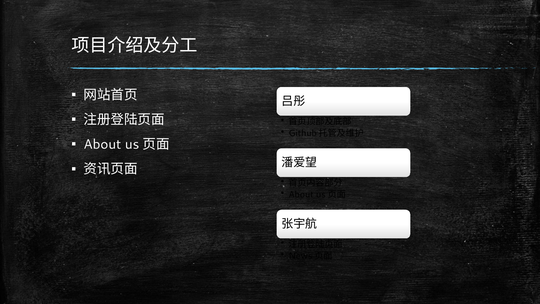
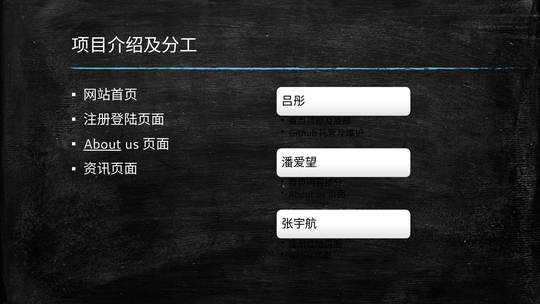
About underline: none -> present (102, 144)
